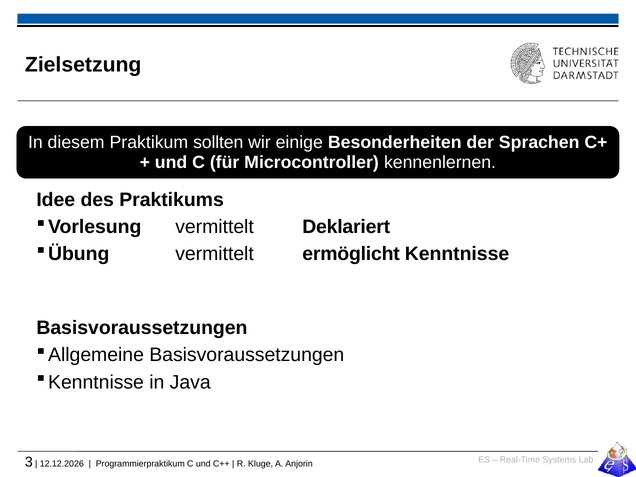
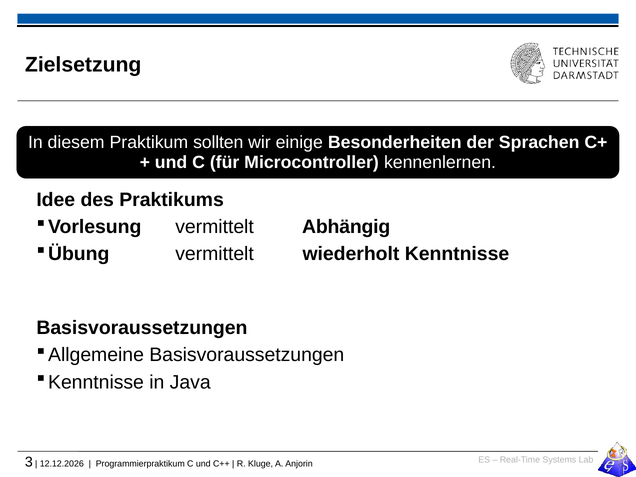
Deklariert: Deklariert -> Abhängig (346, 227)
ermöglicht: ermöglicht -> wiederholt (351, 254)
